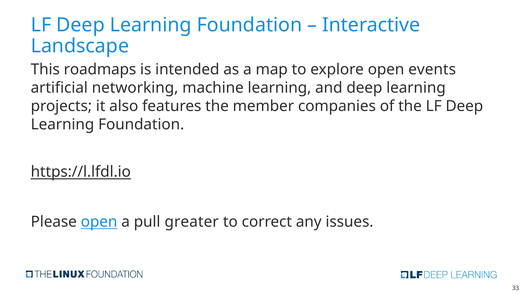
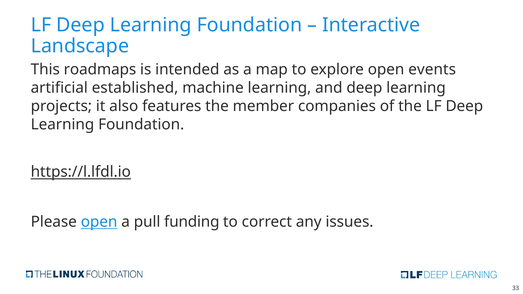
networking: networking -> established (135, 88)
greater: greater -> funding (192, 222)
